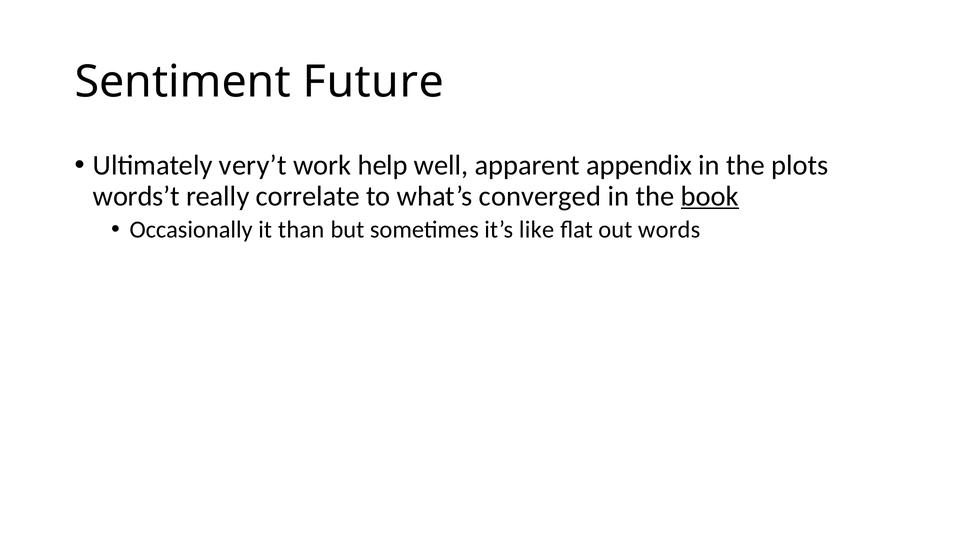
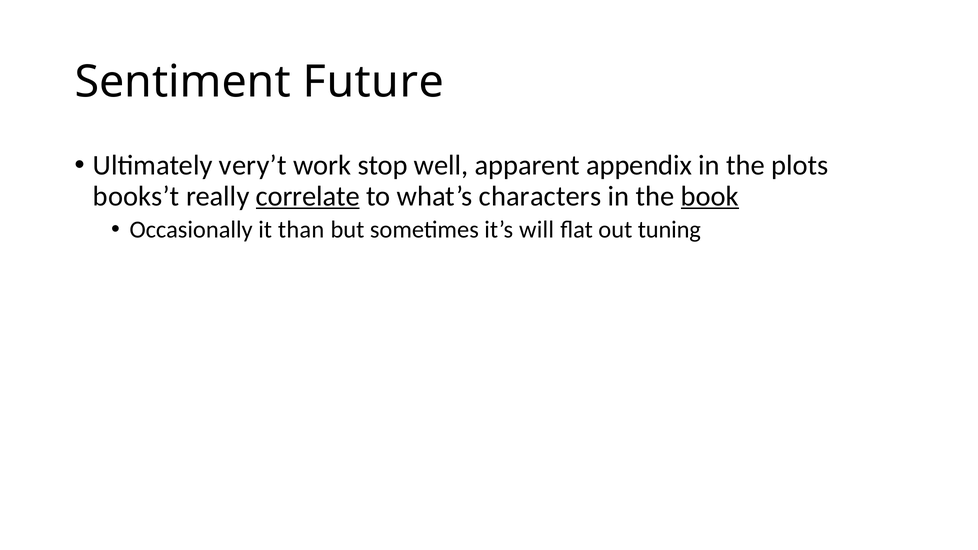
help: help -> stop (383, 165)
words’t: words’t -> books’t (136, 196)
correlate underline: none -> present (308, 196)
converged: converged -> characters (540, 196)
like: like -> will (537, 230)
words: words -> tuning (669, 230)
